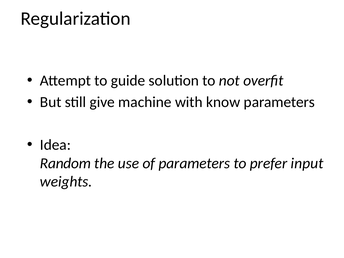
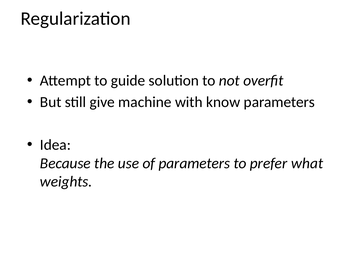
Random: Random -> Because (65, 163)
input: input -> what (307, 163)
